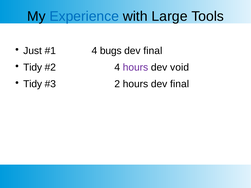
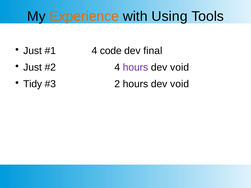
Experience colour: blue -> orange (84, 16)
Large: Large -> Using (170, 16)
bugs: bugs -> code (111, 51)
Tidy: Tidy -> Just (33, 67)
2 hours dev final: final -> void (180, 84)
